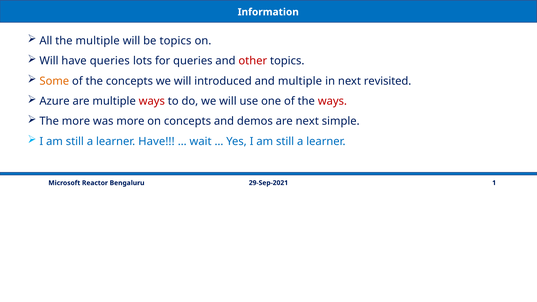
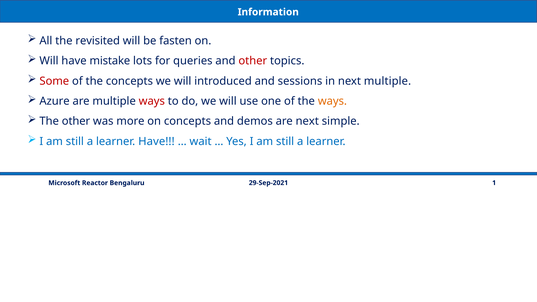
the multiple: multiple -> revisited (98, 41)
be topics: topics -> fasten (176, 41)
have queries: queries -> mistake (110, 61)
Some colour: orange -> red (54, 81)
and multiple: multiple -> sessions (300, 81)
next revisited: revisited -> multiple (387, 81)
ways colour: red -> orange (332, 101)
The more: more -> other (76, 121)
